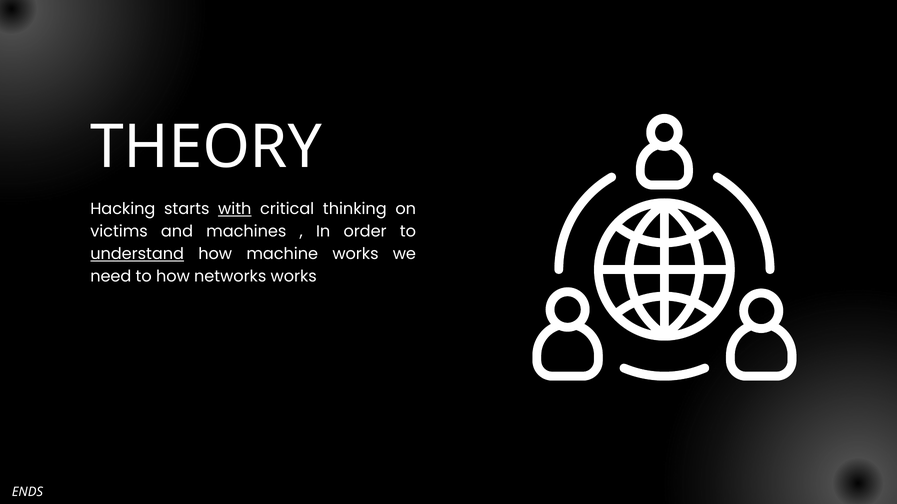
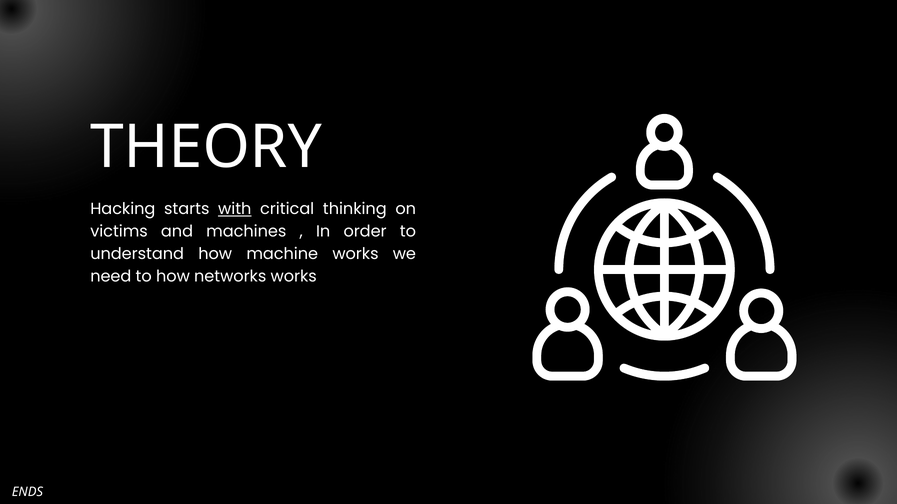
understand underline: present -> none (137, 254)
